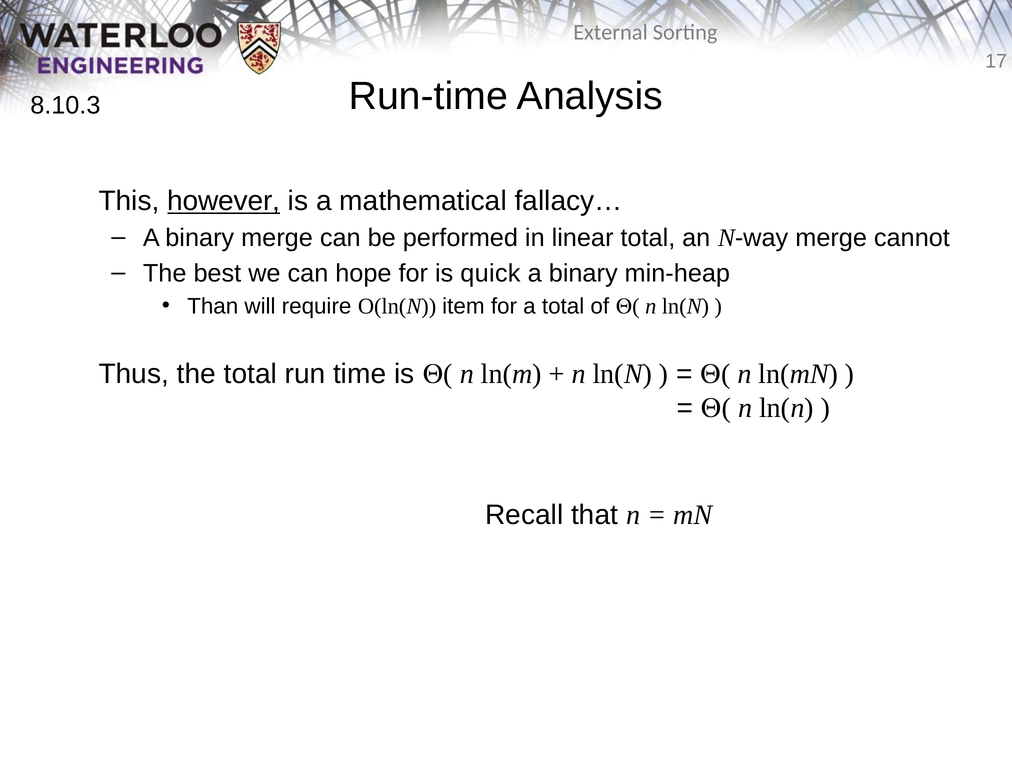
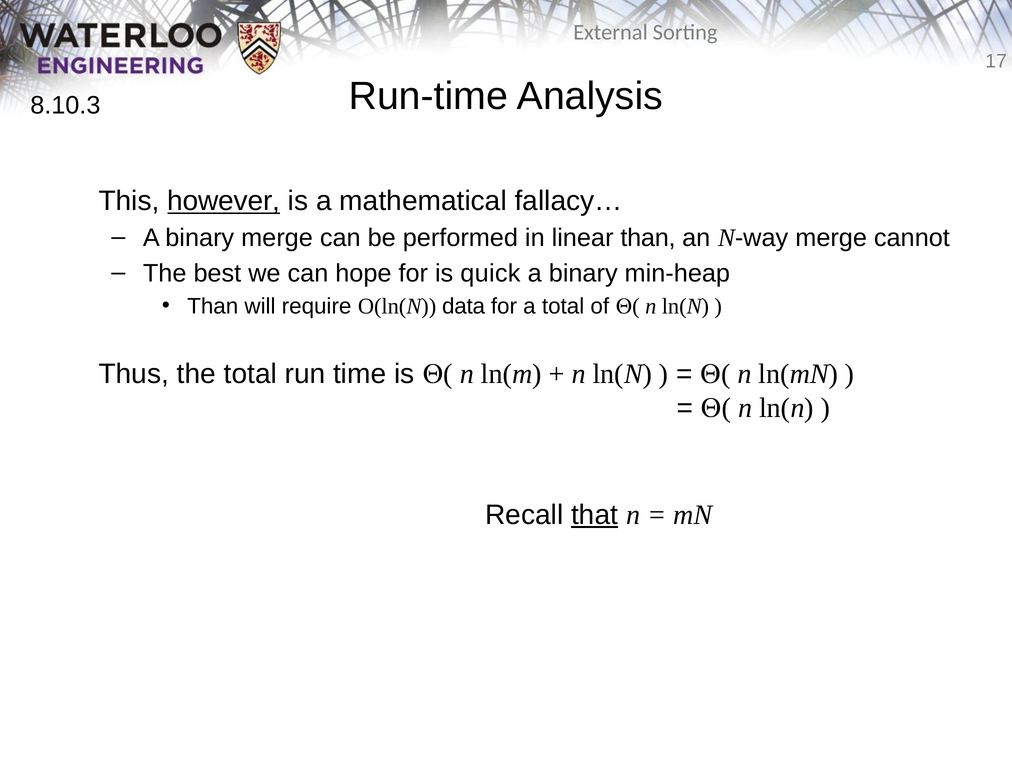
linear total: total -> than (648, 238)
item: item -> data (464, 306)
that underline: none -> present (595, 515)
